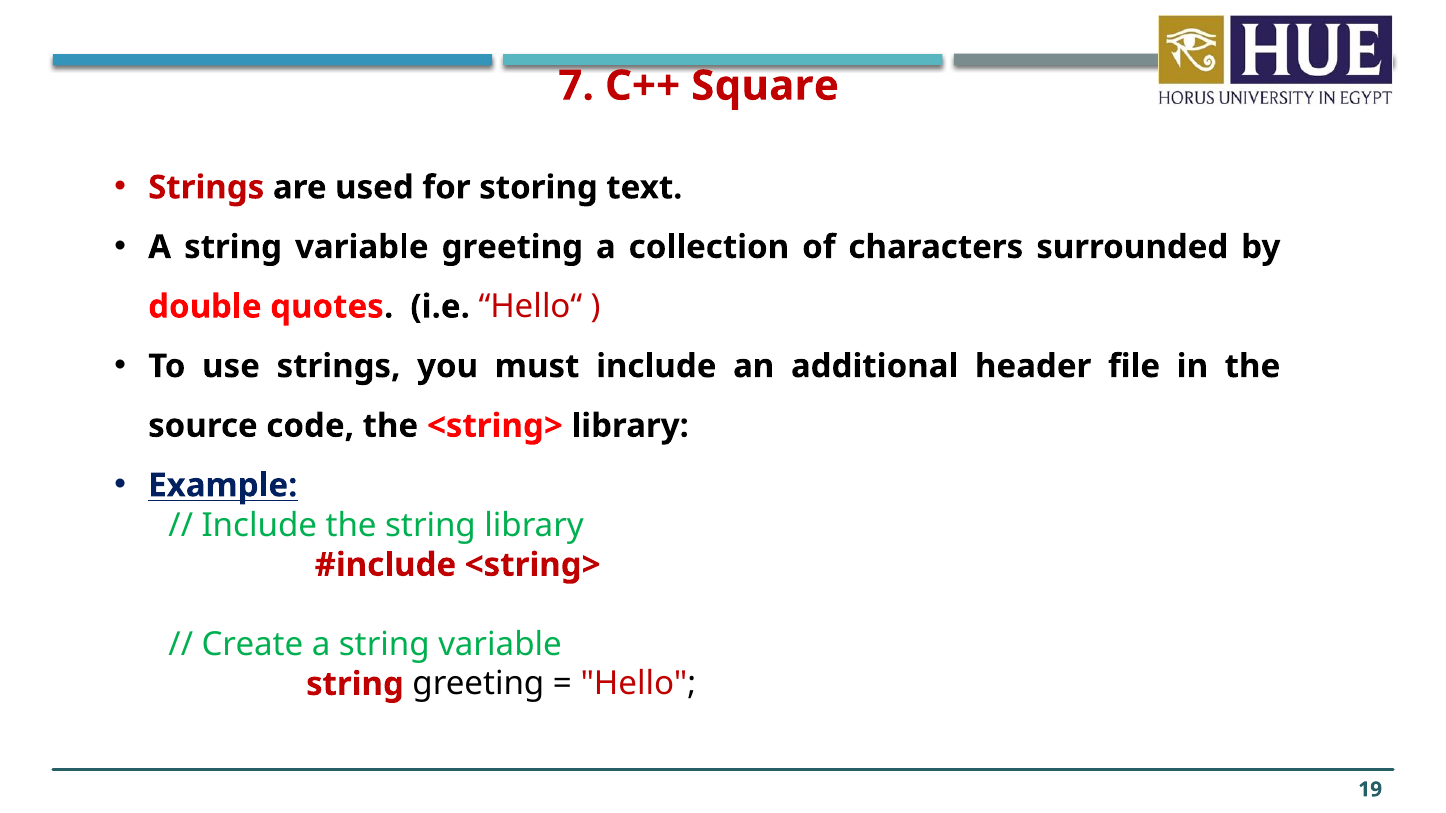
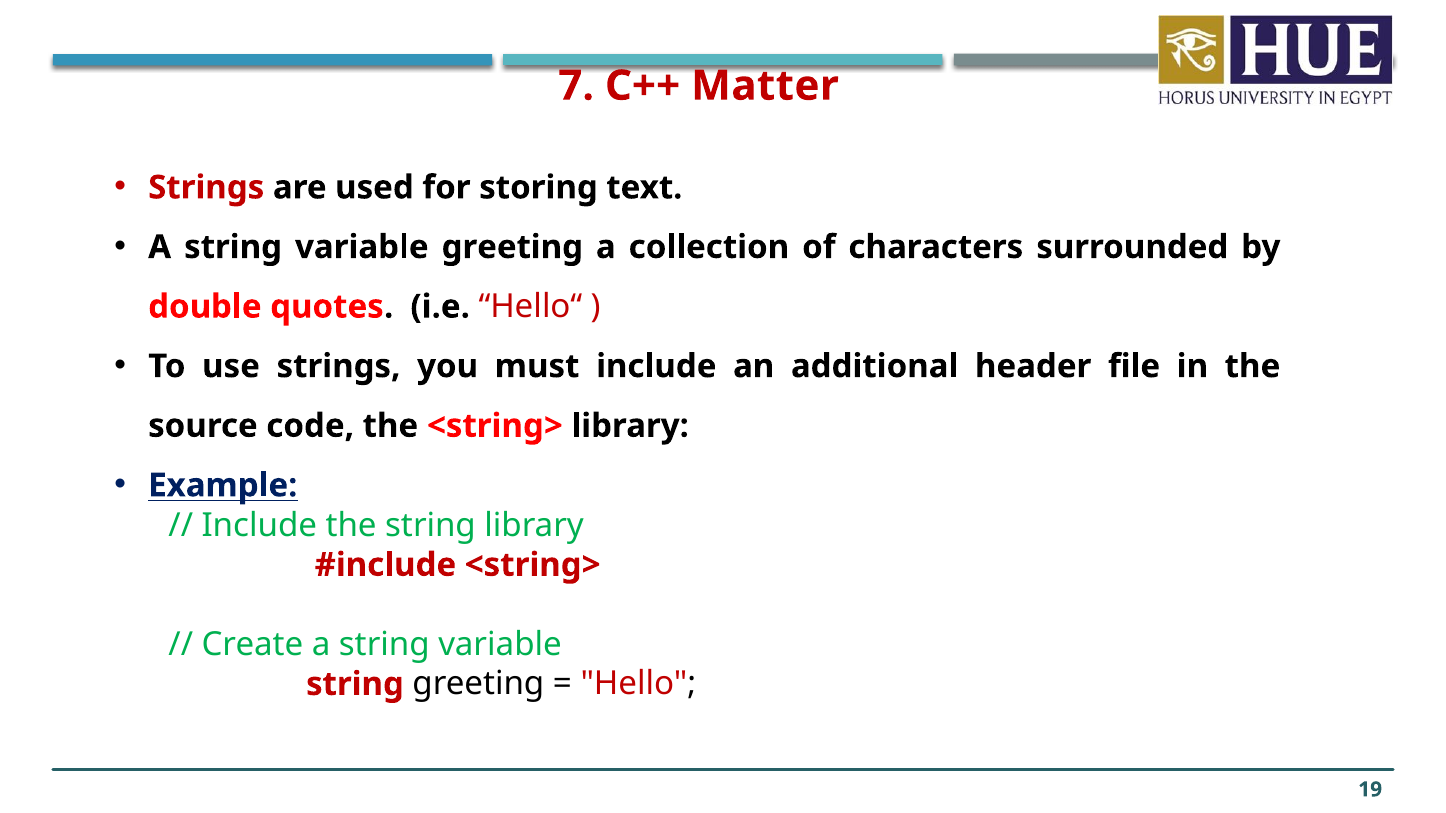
Square: Square -> Matter (765, 86)
